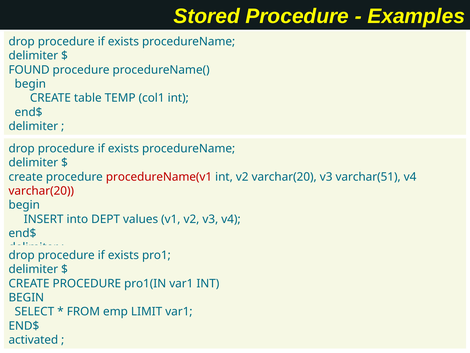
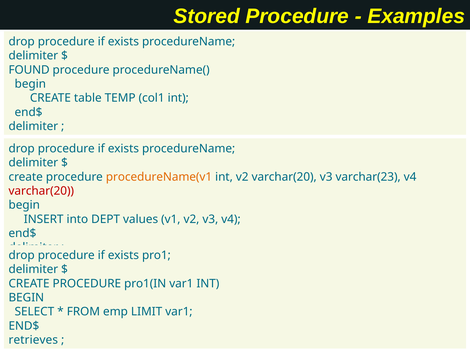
procedureName(v1 colour: red -> orange (159, 177)
varchar(51: varchar(51 -> varchar(23 (368, 177)
activated: activated -> retrieves (33, 339)
